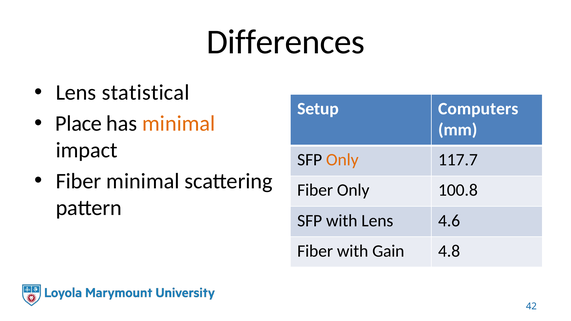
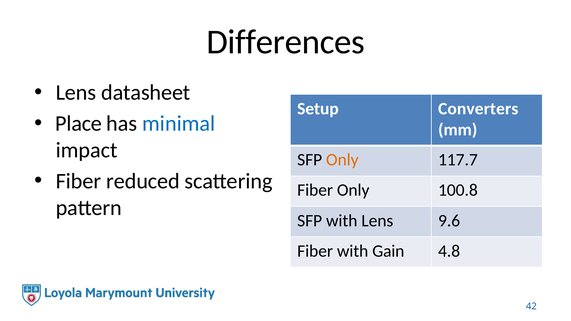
statistical: statistical -> datasheet (146, 93)
Computers: Computers -> Converters (478, 109)
minimal colour: orange -> blue (179, 124)
Fiber minimal: minimal -> reduced (143, 181)
4.6: 4.6 -> 9.6 (449, 221)
